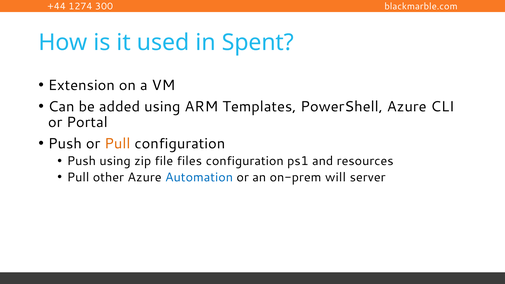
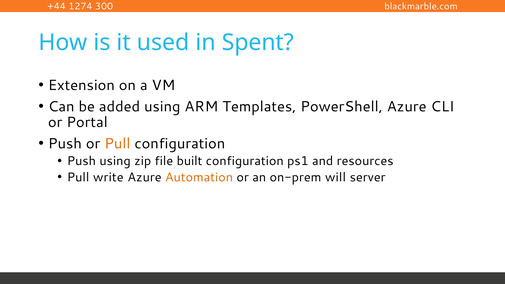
files: files -> built (190, 161)
other: other -> write (108, 177)
Automation colour: blue -> orange (199, 177)
